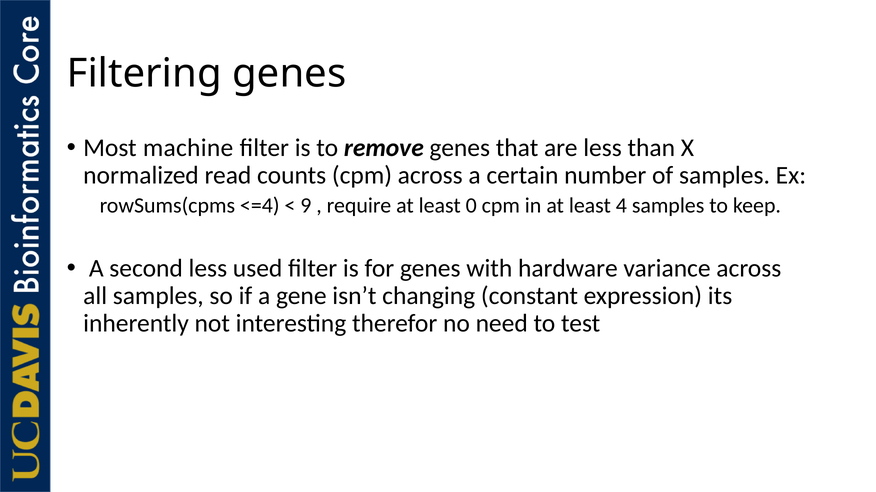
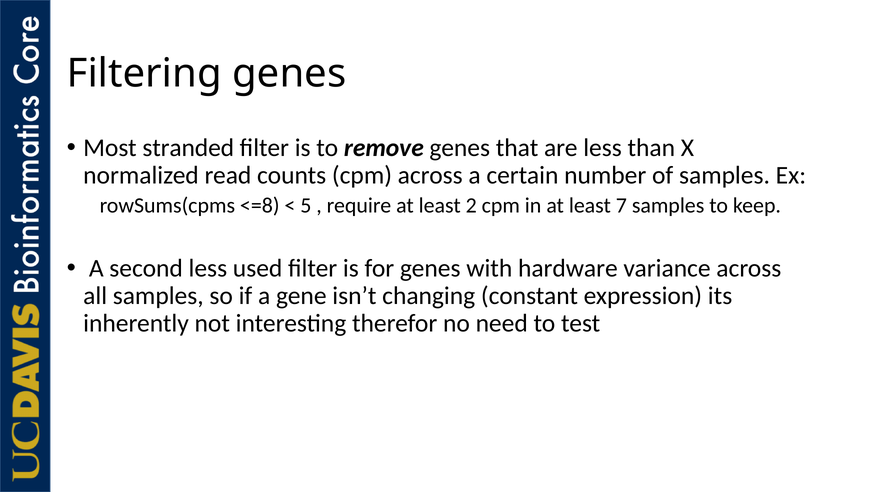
machine: machine -> stranded (188, 148)
<=4: <=4 -> <=8 (260, 206)
9: 9 -> 5 (306, 206)
0: 0 -> 2 (471, 206)
4: 4 -> 7 (621, 206)
